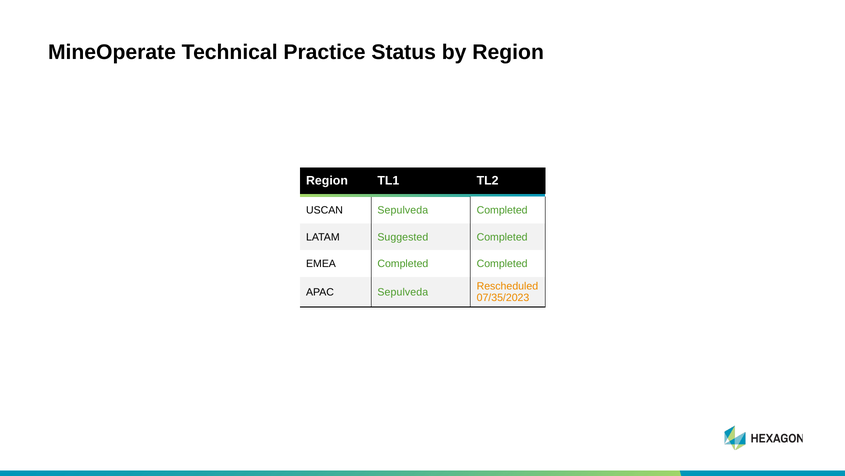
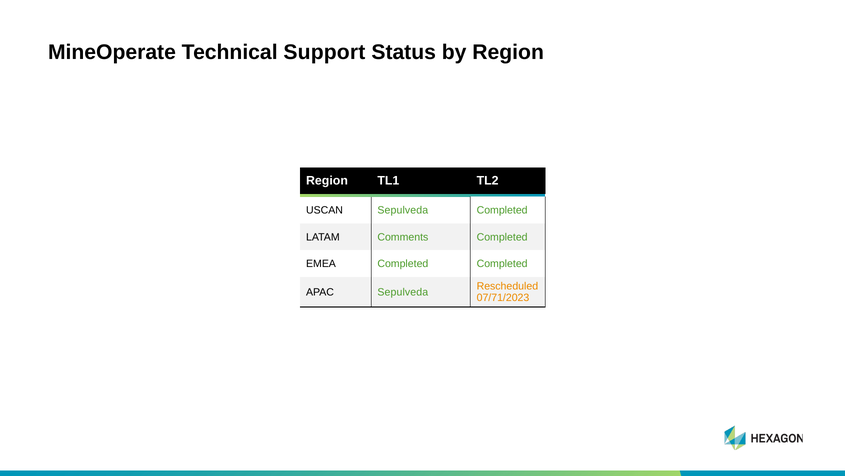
Practice: Practice -> Support (324, 52)
Suggested: Suggested -> Comments (403, 237)
07/35/2023: 07/35/2023 -> 07/71/2023 (503, 298)
